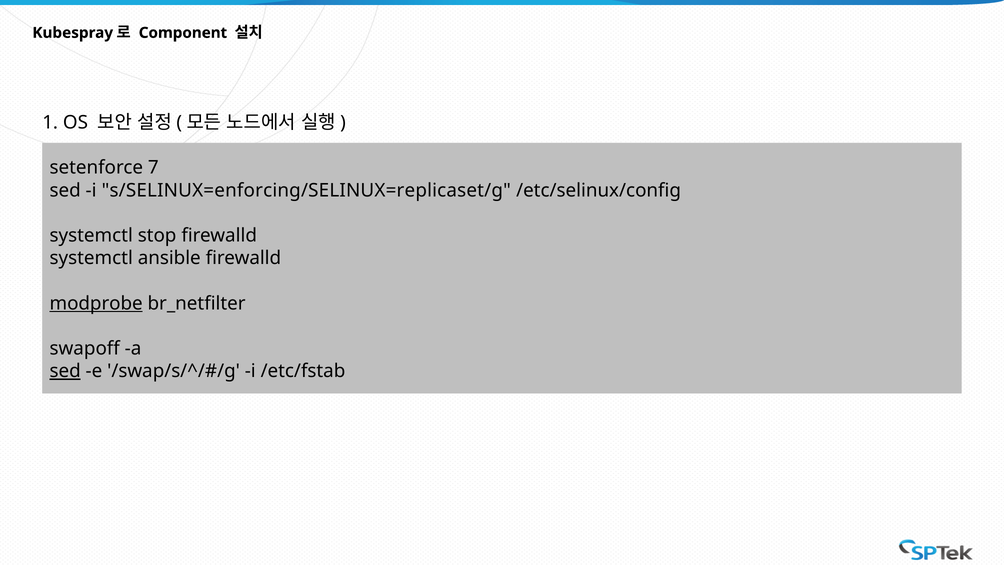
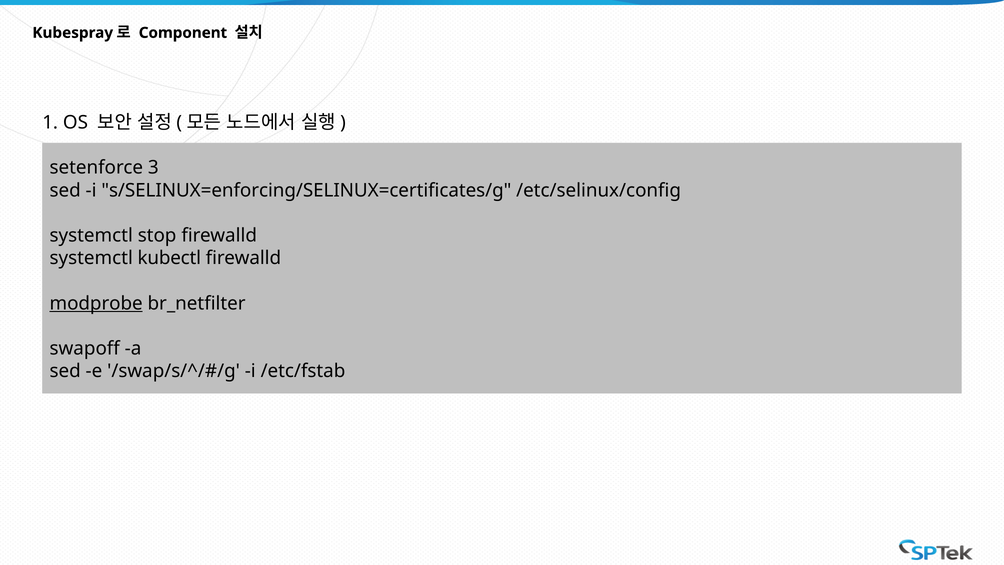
7: 7 -> 3 (153, 168)
s/SELINUX=enforcing/SELINUX=replicaset/g: s/SELINUX=enforcing/SELINUX=replicaset/g -> s/SELINUX=enforcing/SELINUX=certificates/g (306, 190)
ansible: ansible -> kubectl (169, 258)
sed underline: present -> none (65, 371)
